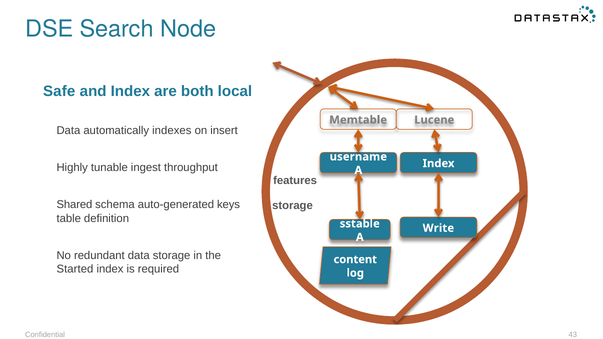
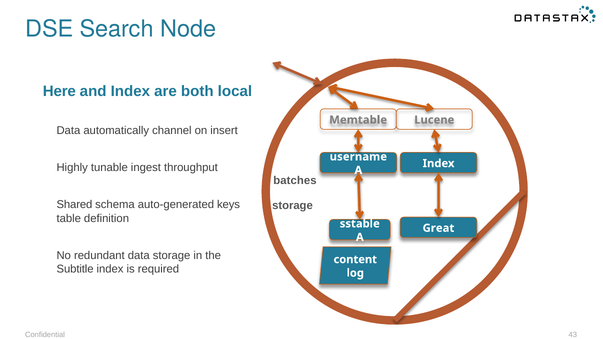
Safe: Safe -> Here (59, 92)
indexes: indexes -> channel (172, 131)
features: features -> batches (295, 181)
Write: Write -> Great (438, 228)
Started: Started -> Subtitle (75, 269)
